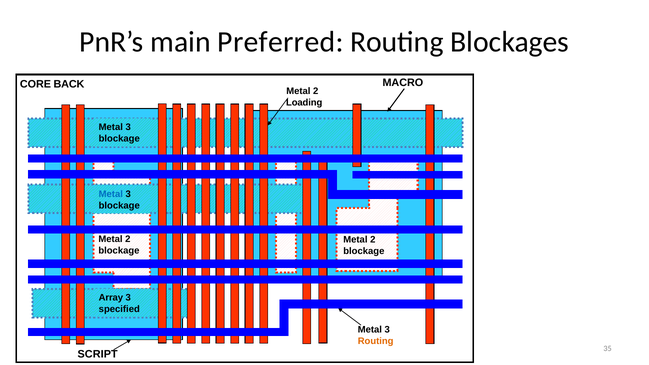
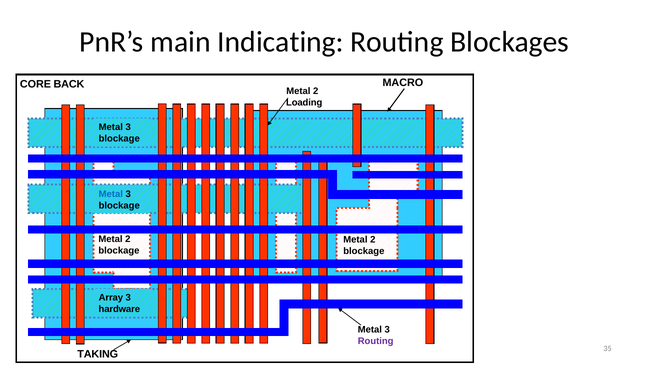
Preferred: Preferred -> Indicating (281, 42)
specified: specified -> hardware (119, 309)
Routing colour: orange -> purple (376, 341)
SCRIPT: SCRIPT -> TAKING (98, 354)
